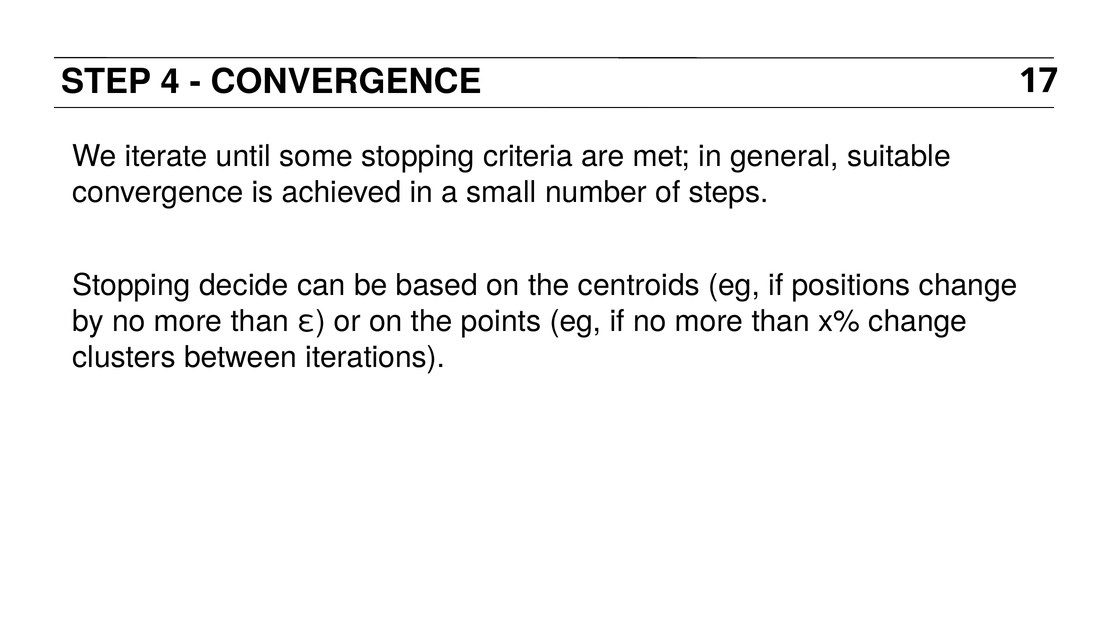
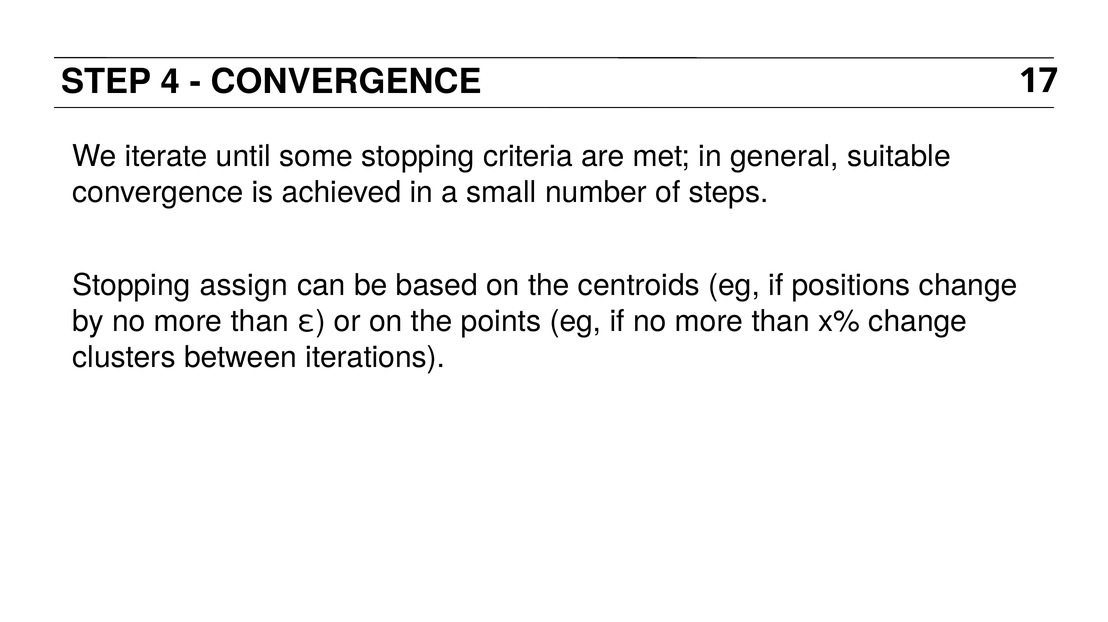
decide: decide -> assign (244, 285)
